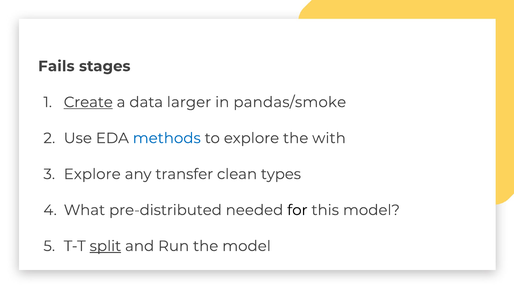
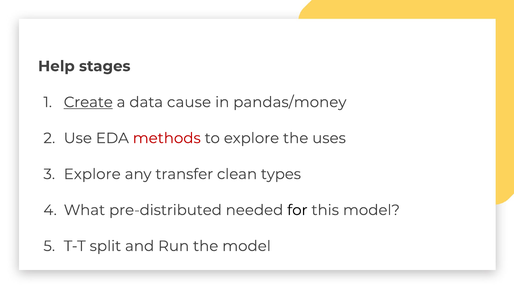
Fails: Fails -> Help (56, 66)
larger: larger -> cause (189, 102)
pandas/smoke: pandas/smoke -> pandas/money (290, 102)
methods colour: blue -> red (167, 138)
with: with -> uses (329, 138)
split underline: present -> none (105, 246)
